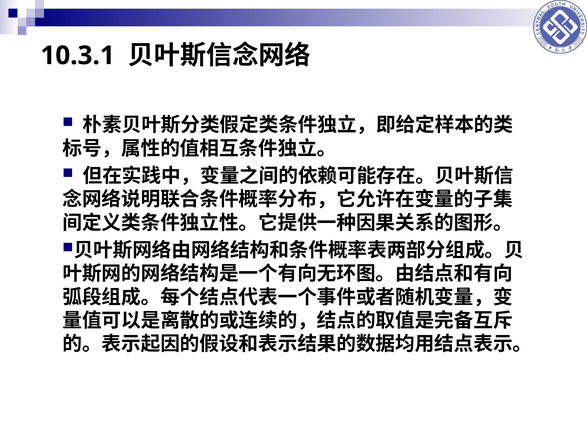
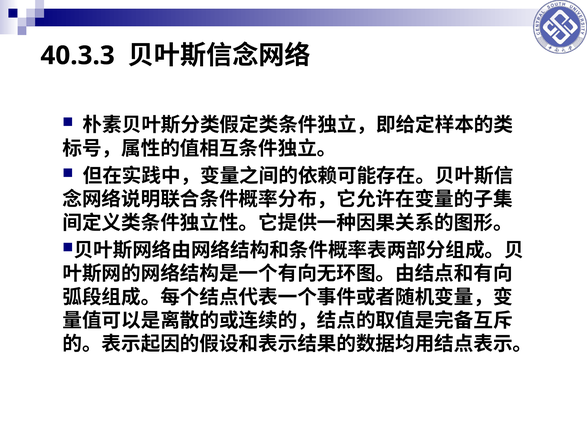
10.3.1: 10.3.1 -> 40.3.3 (78, 56)
